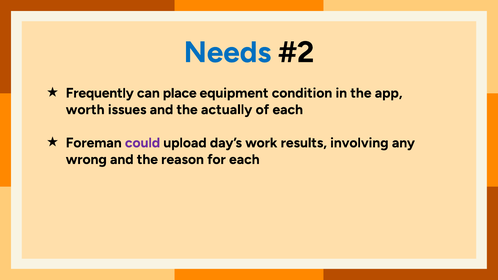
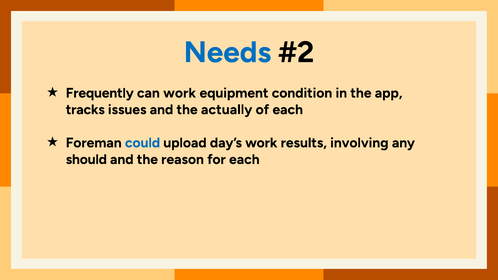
can place: place -> work (180, 93)
worth: worth -> tracks (85, 110)
could colour: purple -> blue (142, 143)
wrong: wrong -> should (86, 159)
